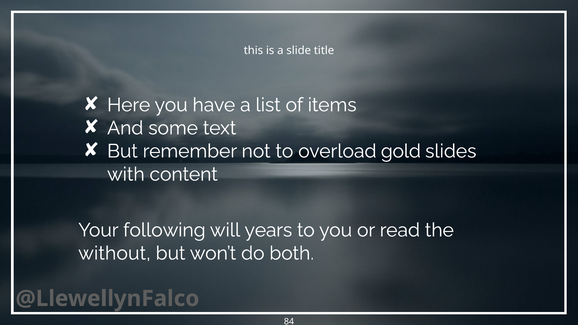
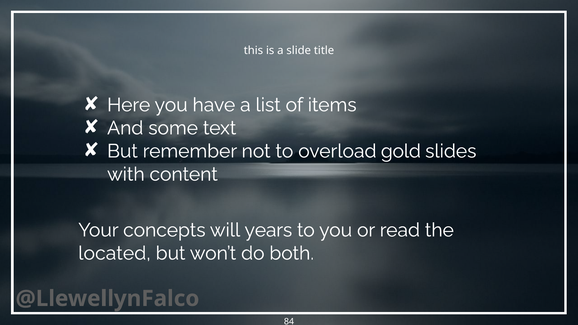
following: following -> concepts (164, 230)
without: without -> located (114, 253)
